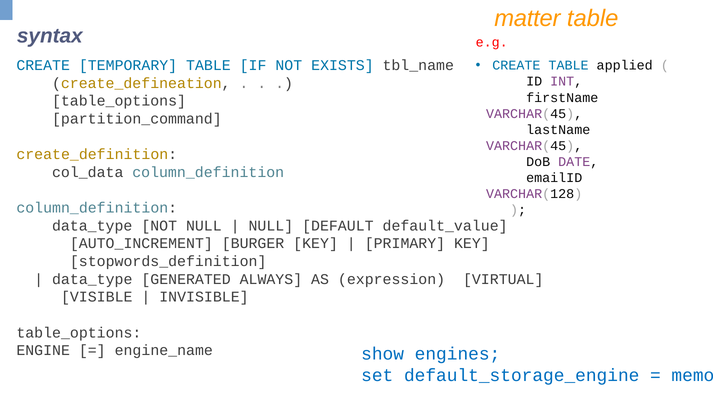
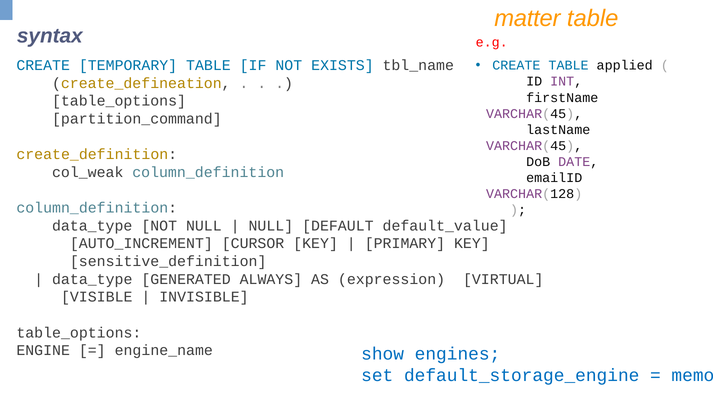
col_data: col_data -> col_weak (88, 172)
BURGER: BURGER -> CURSOR (253, 244)
stopwords_definition: stopwords_definition -> sensitive_definition (168, 261)
